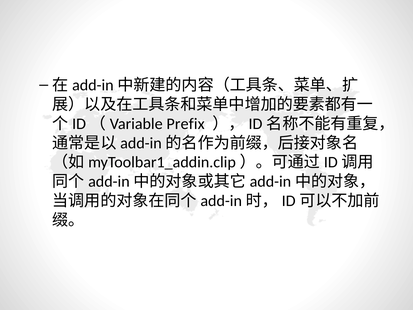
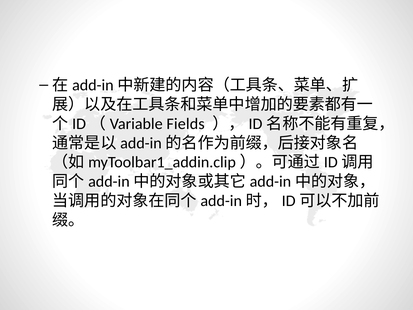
Prefix: Prefix -> Fields (186, 124)
